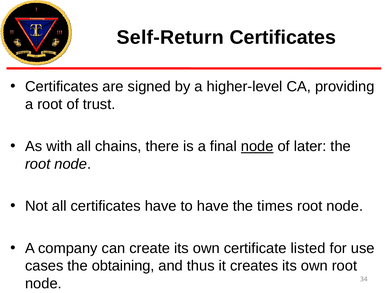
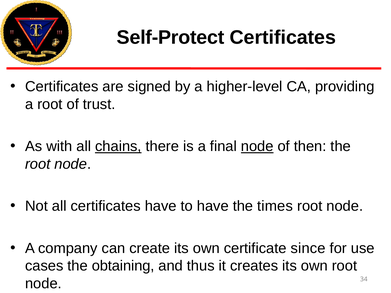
Self-Return: Self-Return -> Self-Protect (171, 38)
chains underline: none -> present (118, 147)
later: later -> then (310, 147)
listed: listed -> since (308, 248)
